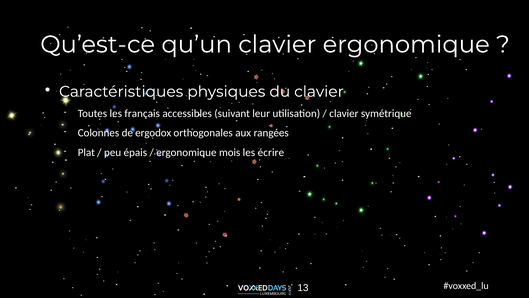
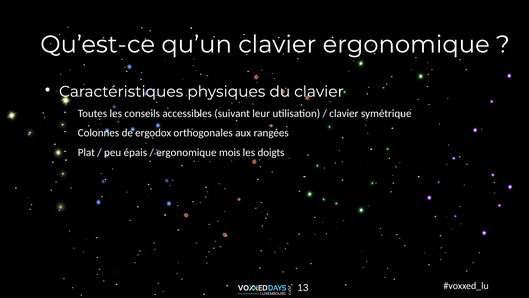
français: français -> conseils (142, 113)
écrire: écrire -> doigts (271, 152)
